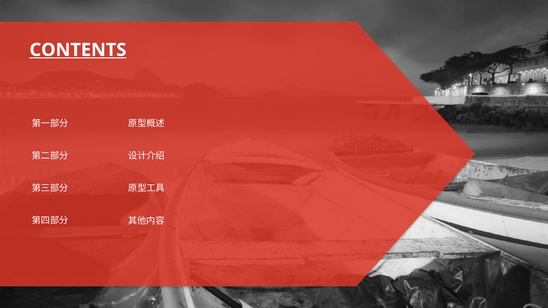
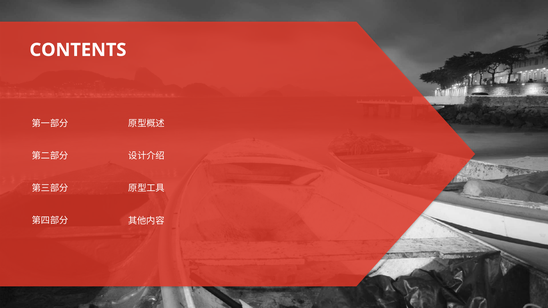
CONTENTS underline: present -> none (78, 50)
